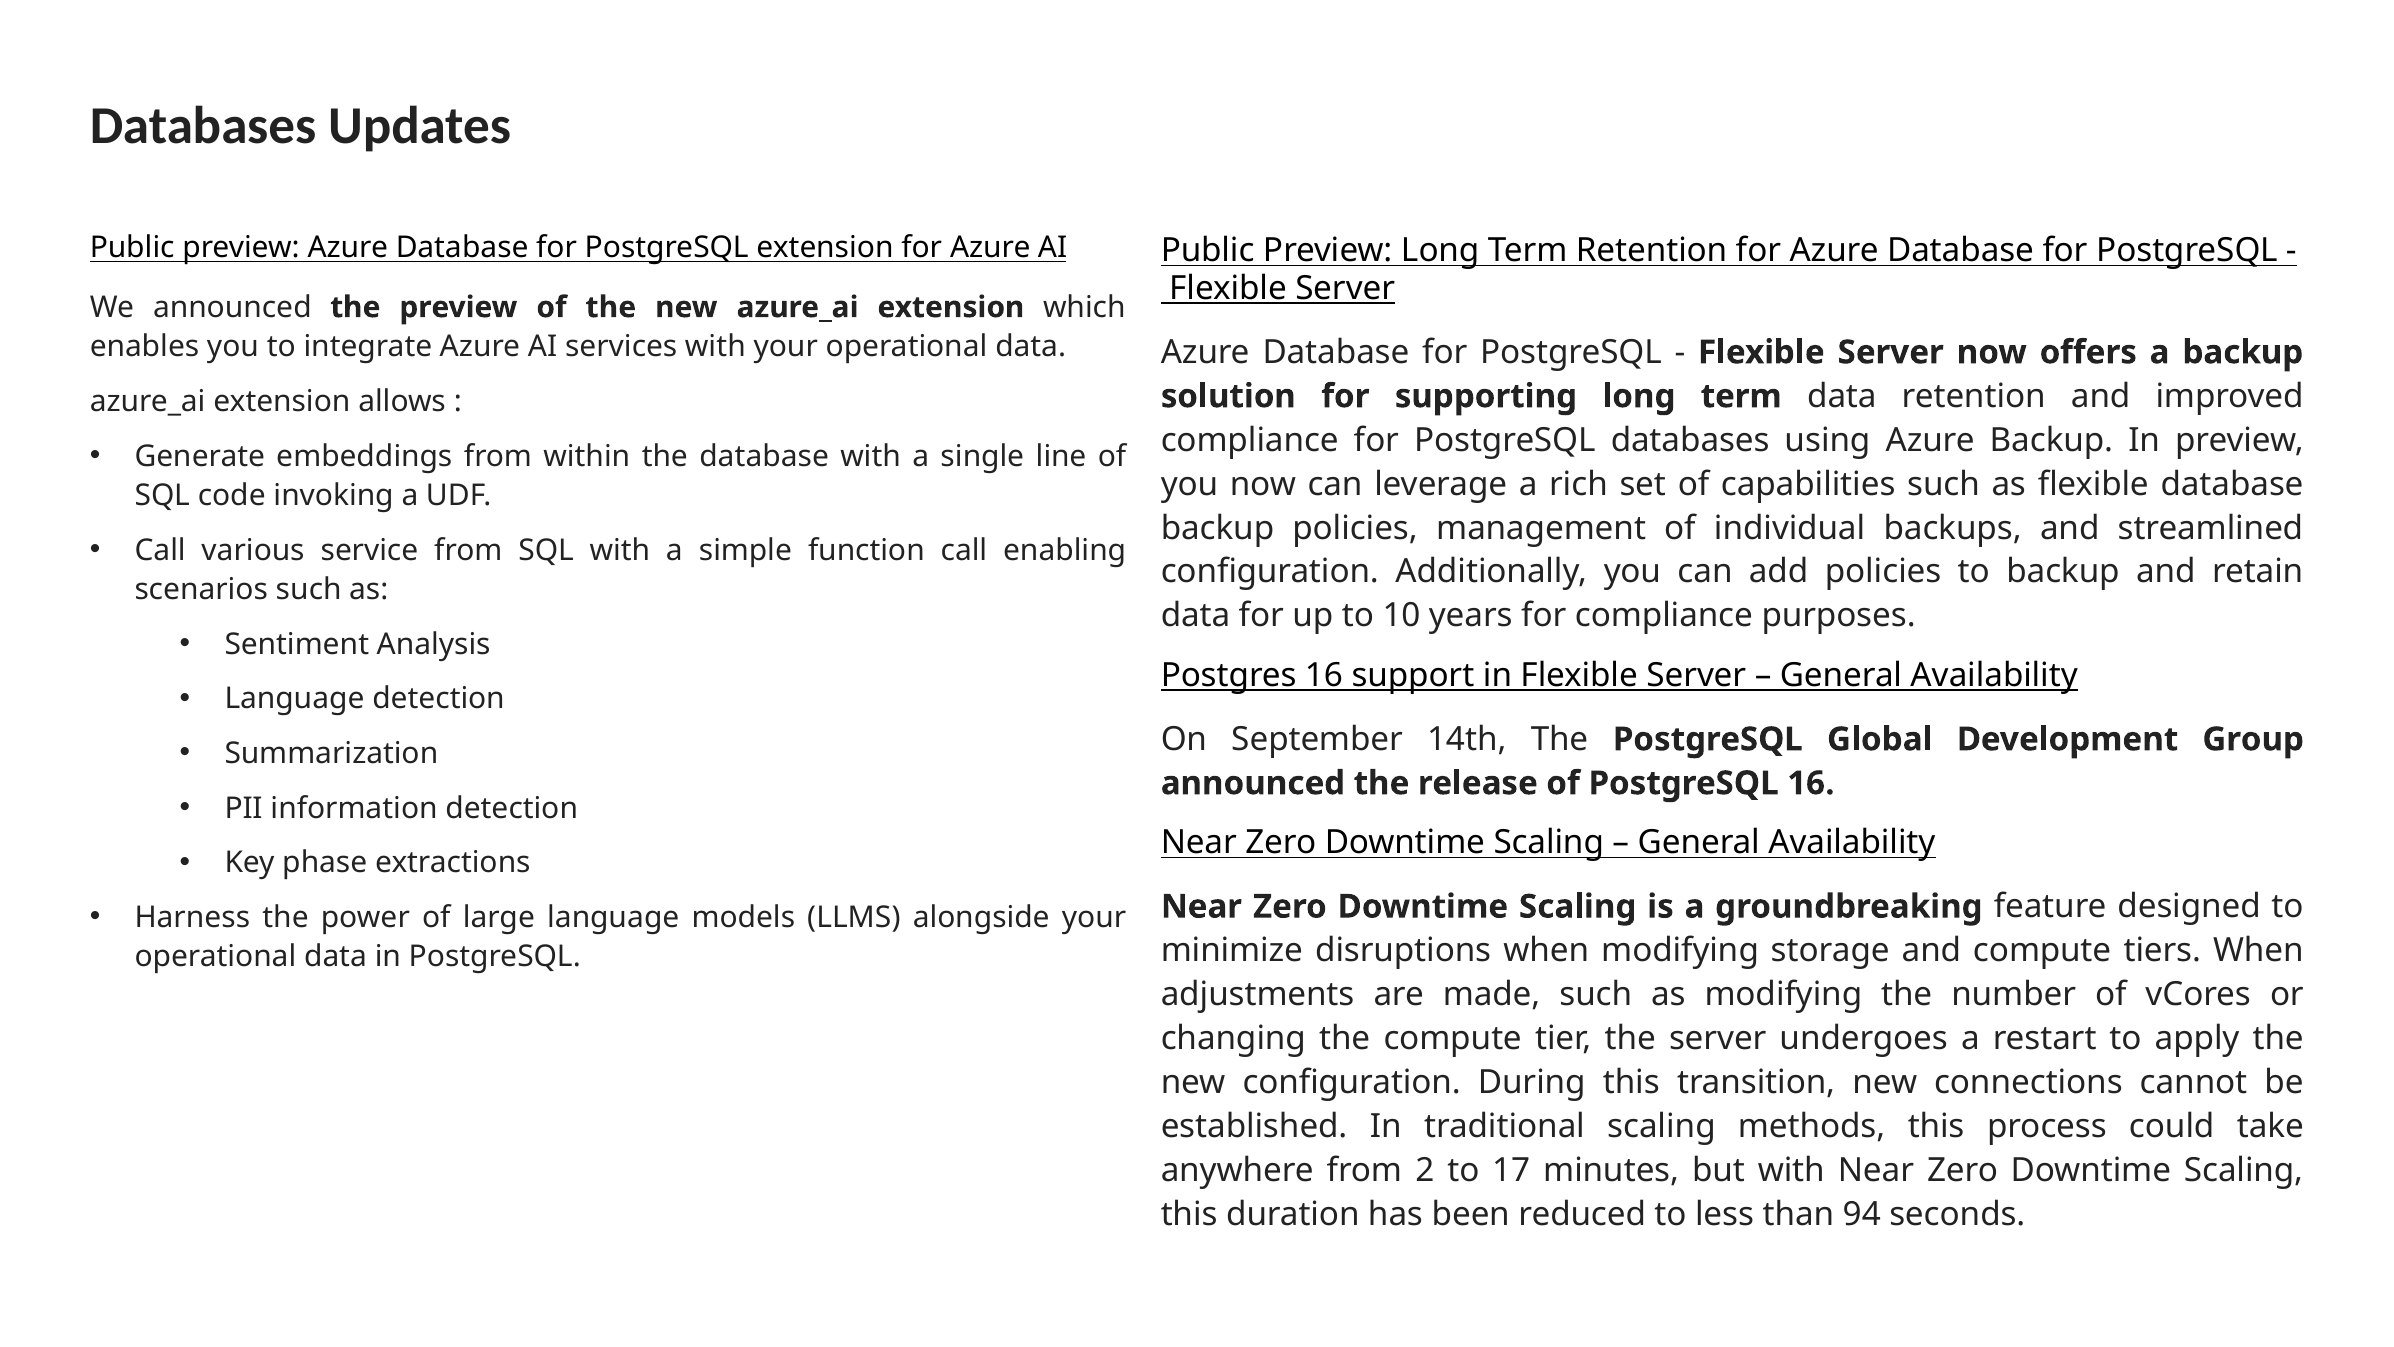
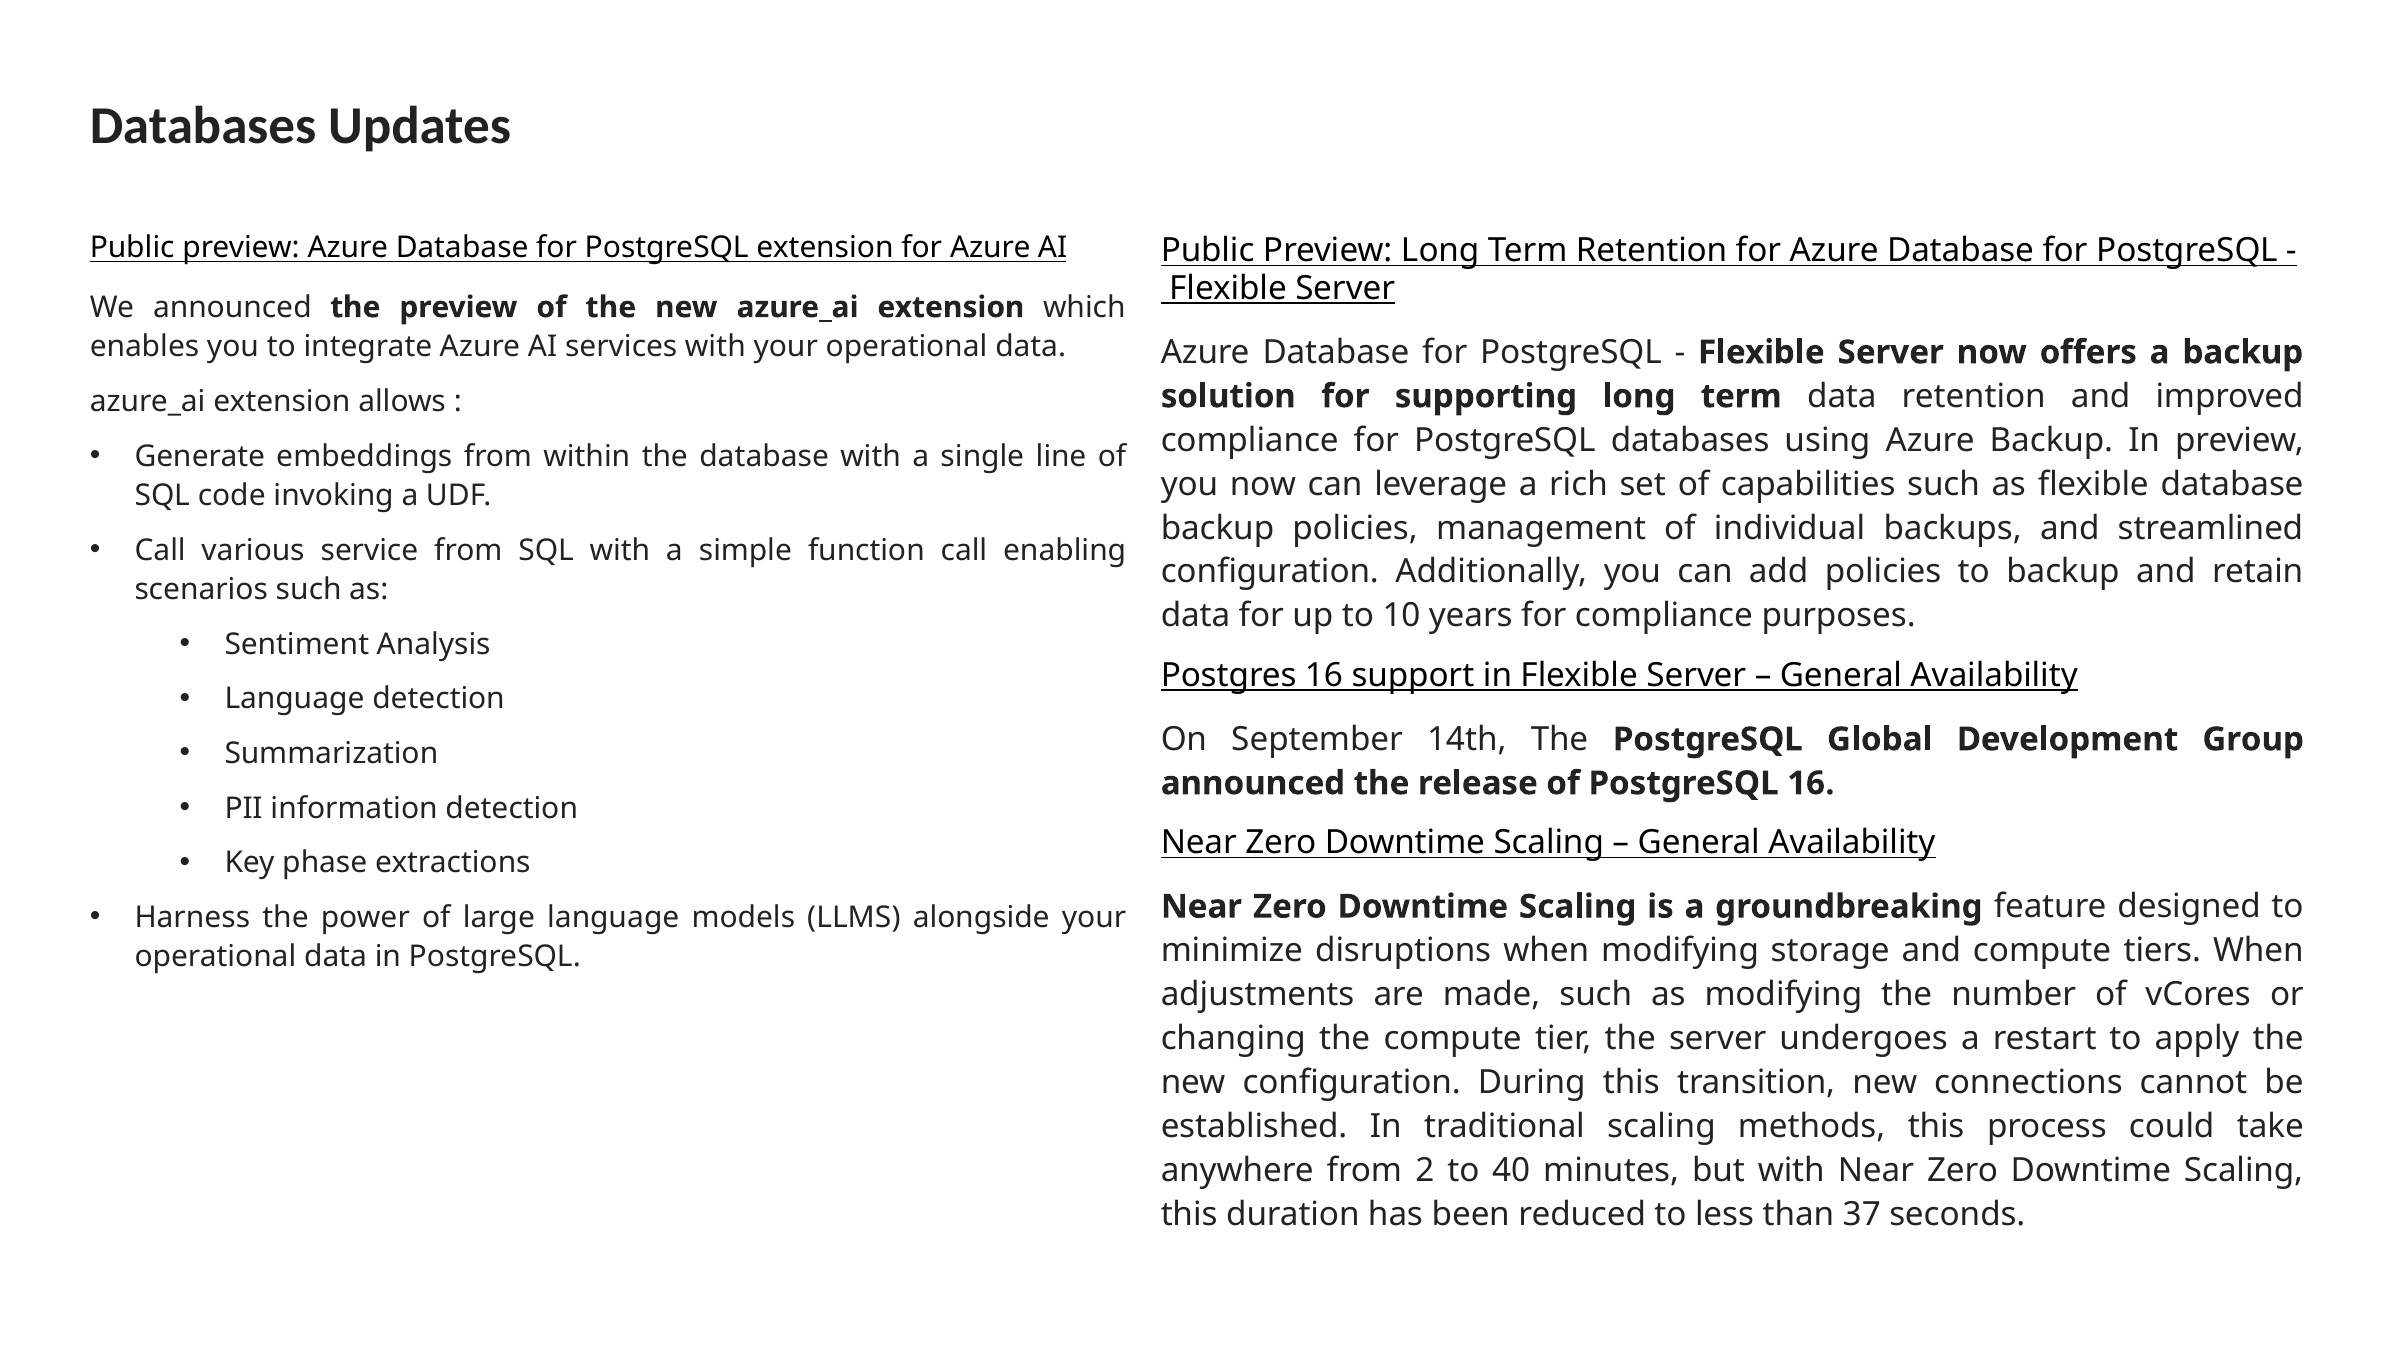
17: 17 -> 40 (1511, 1170)
94: 94 -> 37 (1862, 1214)
